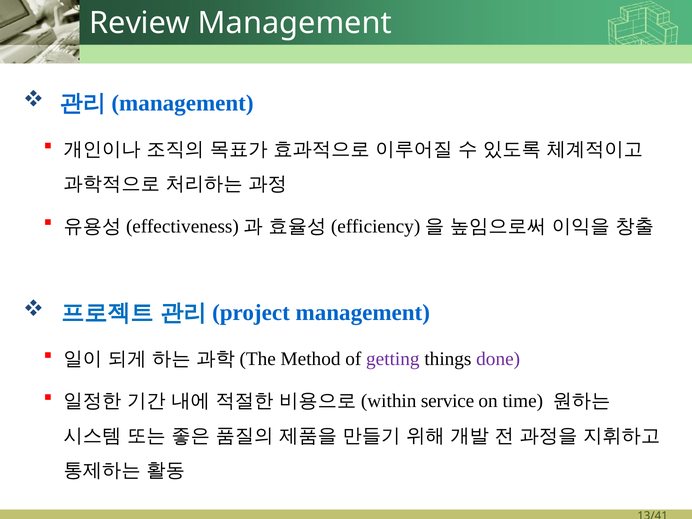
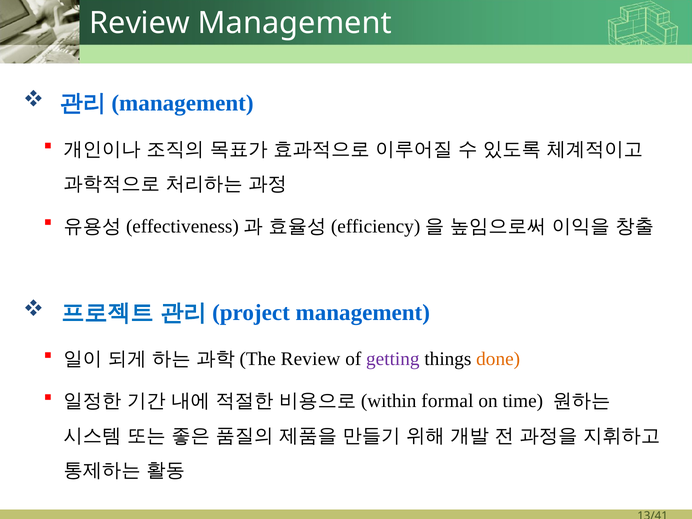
Method: Method -> Review (310, 359)
done colour: purple -> orange (498, 359)
service: service -> formal (447, 401)
